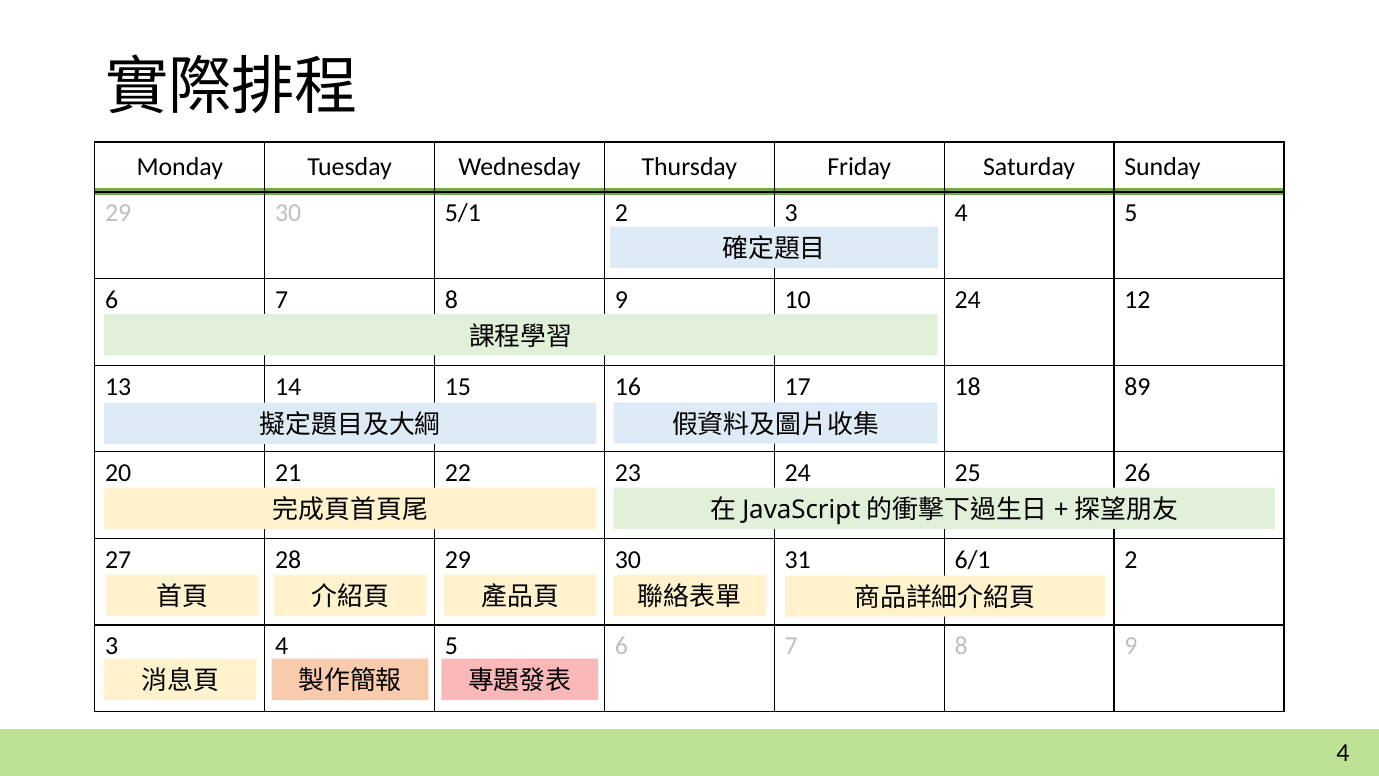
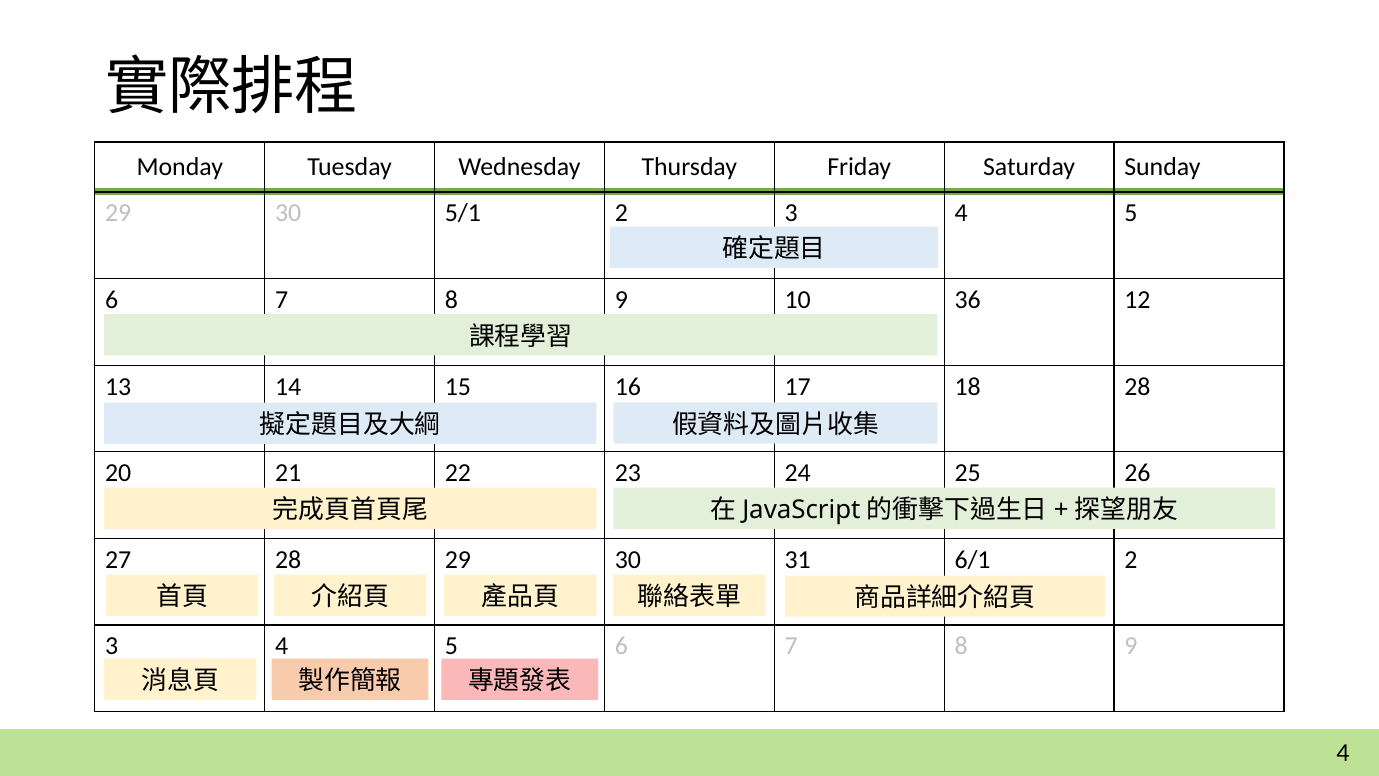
10 24: 24 -> 36 (968, 300)
18 89: 89 -> 28 (1137, 386)
